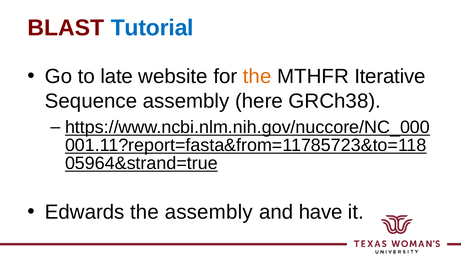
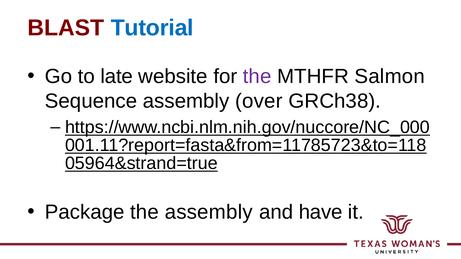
the colour: orange -> purple (257, 77)
Iterative: Iterative -> Salmon (390, 77)
here: here -> over (259, 101)
Edwards: Edwards -> Package (85, 212)
